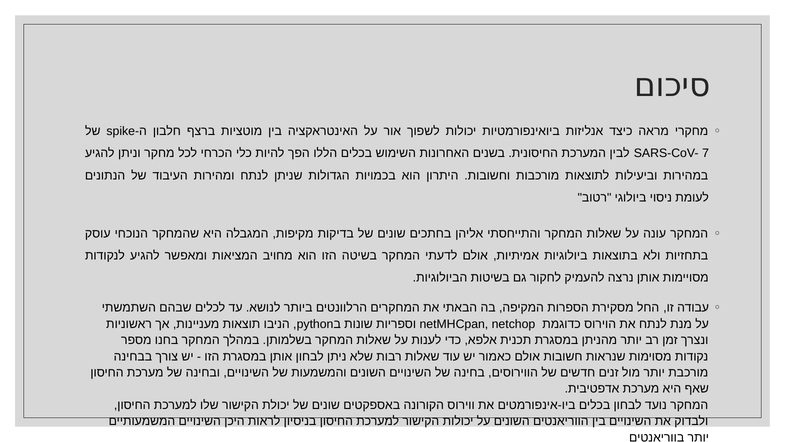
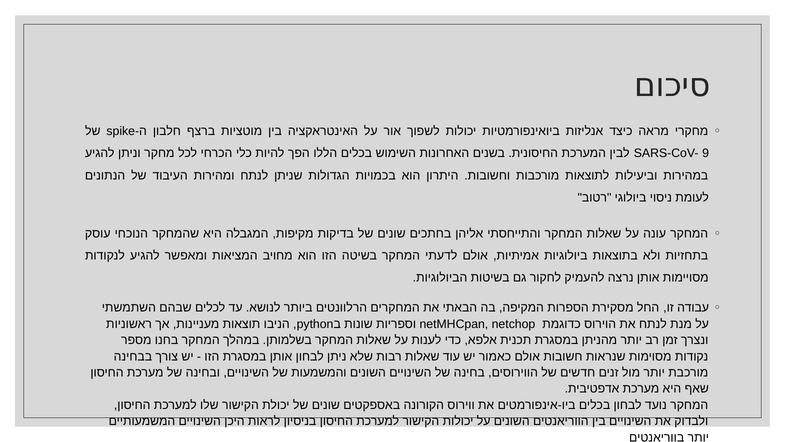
7: 7 -> 9 (706, 153)
